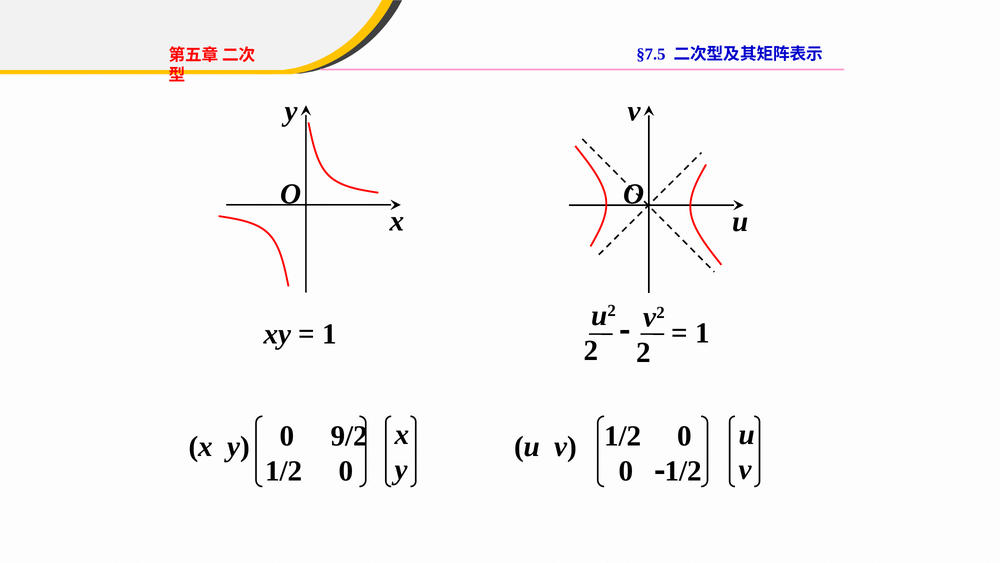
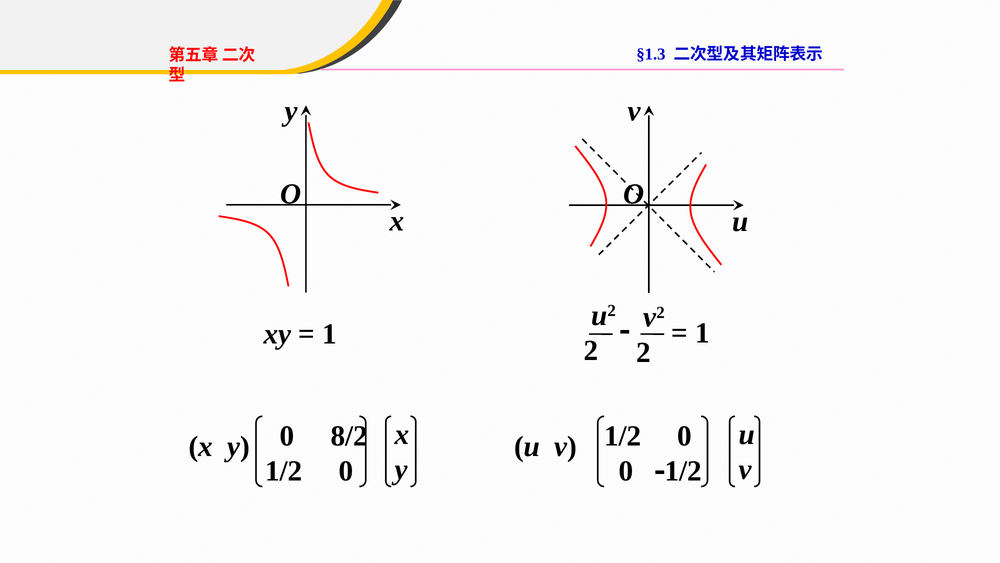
§7.5: §7.5 -> §1.3 (651, 54)
9/2: 9/2 -> 8/2 (349, 436)
